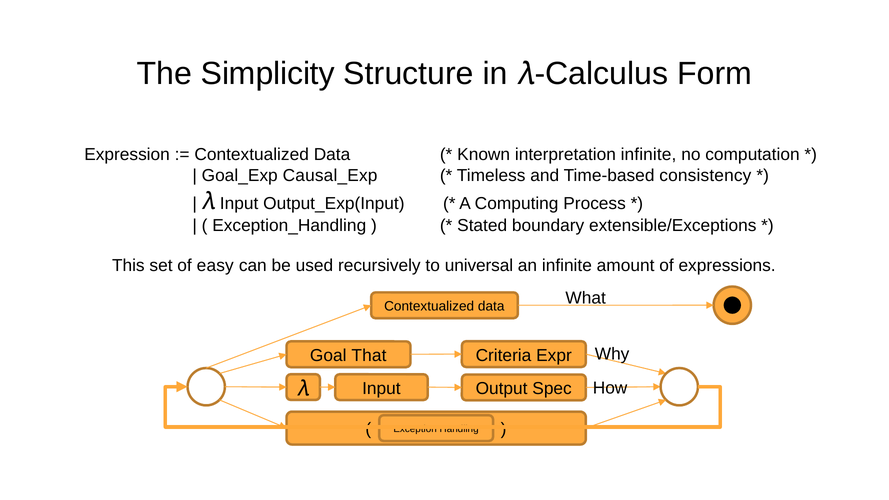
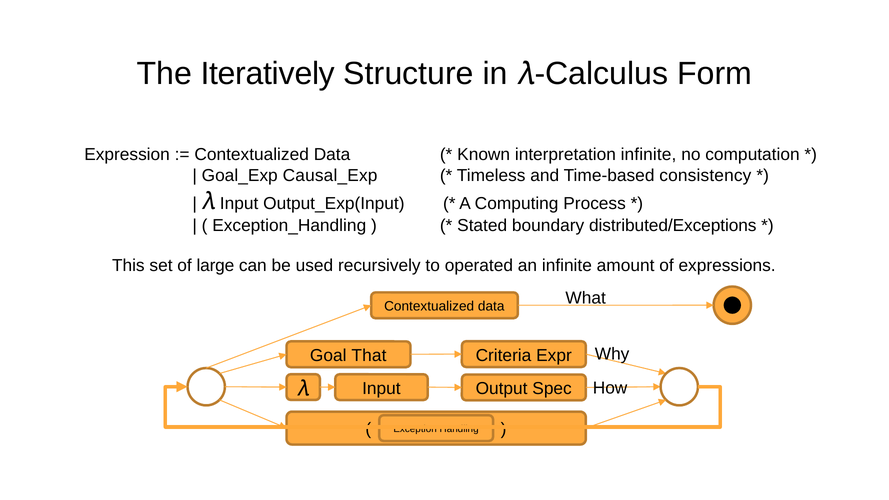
Simplicity: Simplicity -> Iteratively (268, 74)
extensible/Exceptions: extensible/Exceptions -> distributed/Exceptions (673, 226)
easy: easy -> large (215, 266)
universal: universal -> operated (479, 266)
